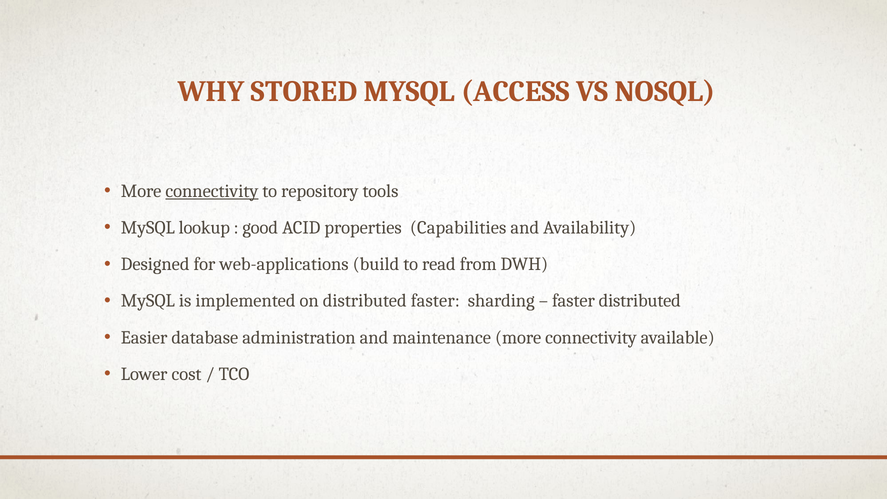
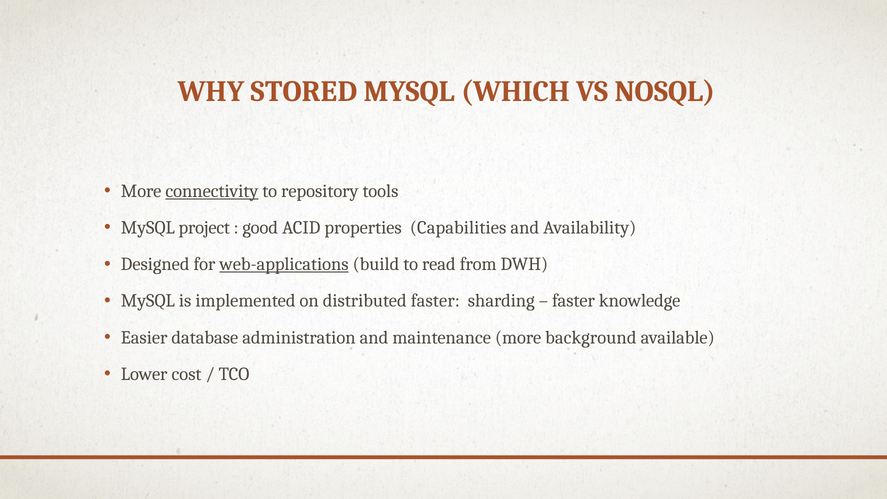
ACCESS: ACCESS -> WHICH (516, 91)
lookup: lookup -> project (204, 228)
web-applications underline: none -> present (284, 264)
faster distributed: distributed -> knowledge (640, 301)
maintenance more connectivity: connectivity -> background (591, 337)
